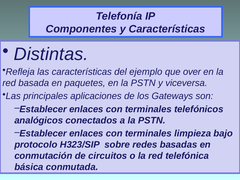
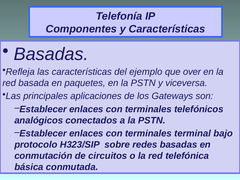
Distintas: Distintas -> Basadas (51, 54)
limpieza: limpieza -> terminal (193, 133)
